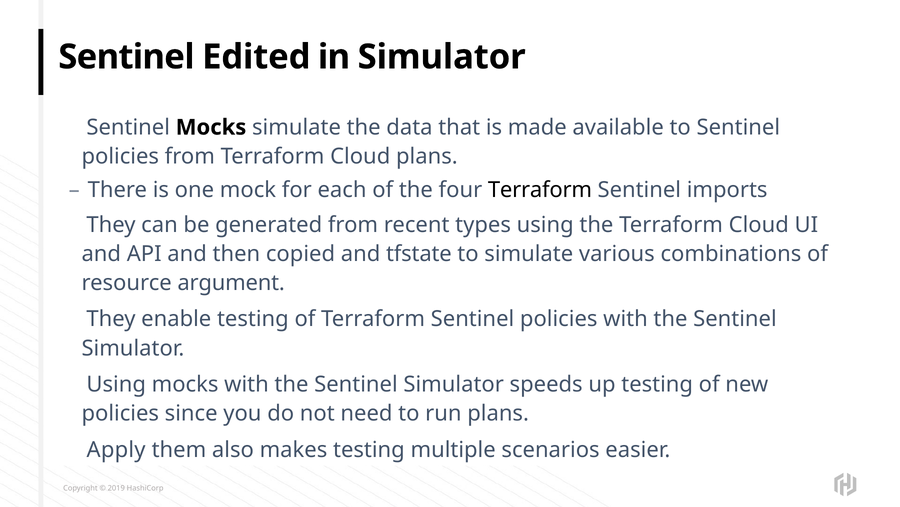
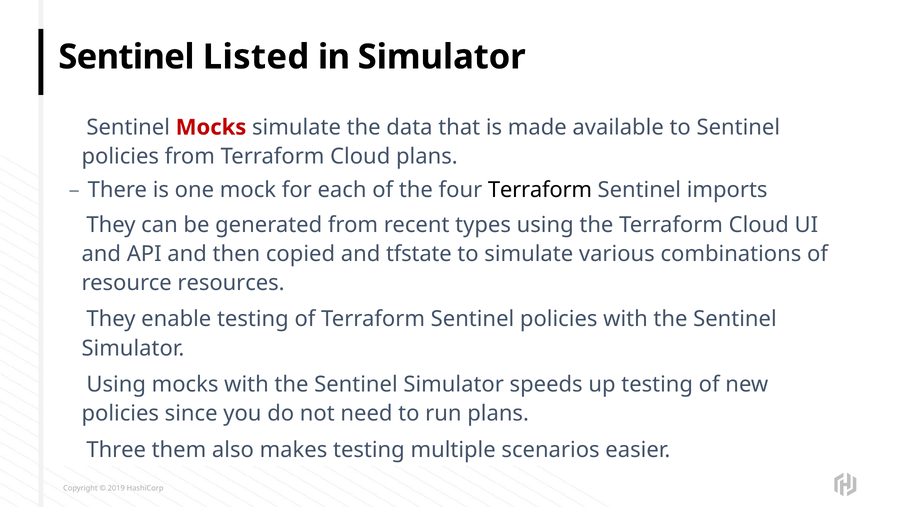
Edited: Edited -> Listed (256, 57)
Mocks colour: black -> red (211, 127)
argument: argument -> resources (231, 283)
Apply: Apply -> Three (116, 449)
